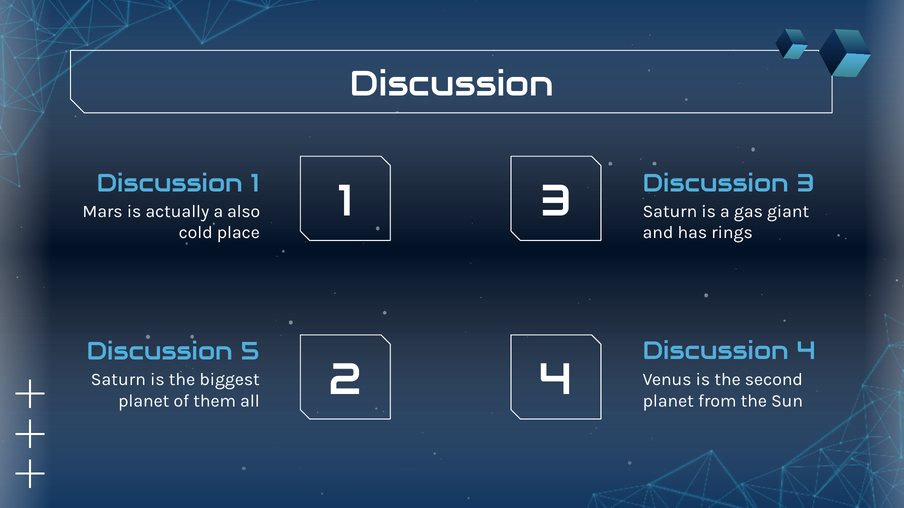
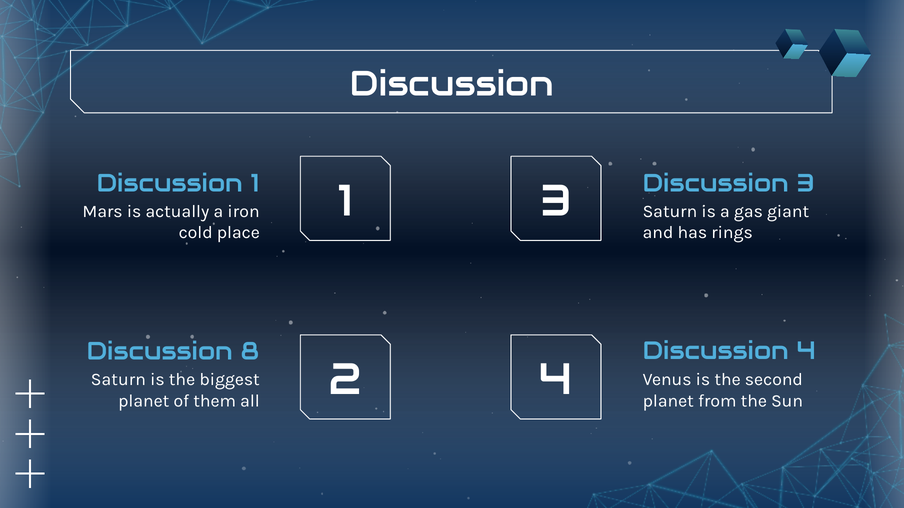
also: also -> iron (244, 212)
5: 5 -> 8 (250, 352)
